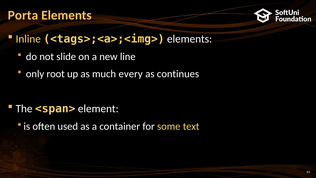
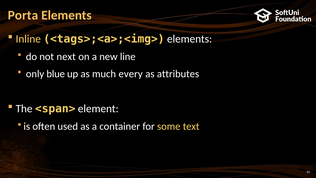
slide: slide -> next (66, 57)
root: root -> blue (56, 74)
continues: continues -> attributes (178, 74)
